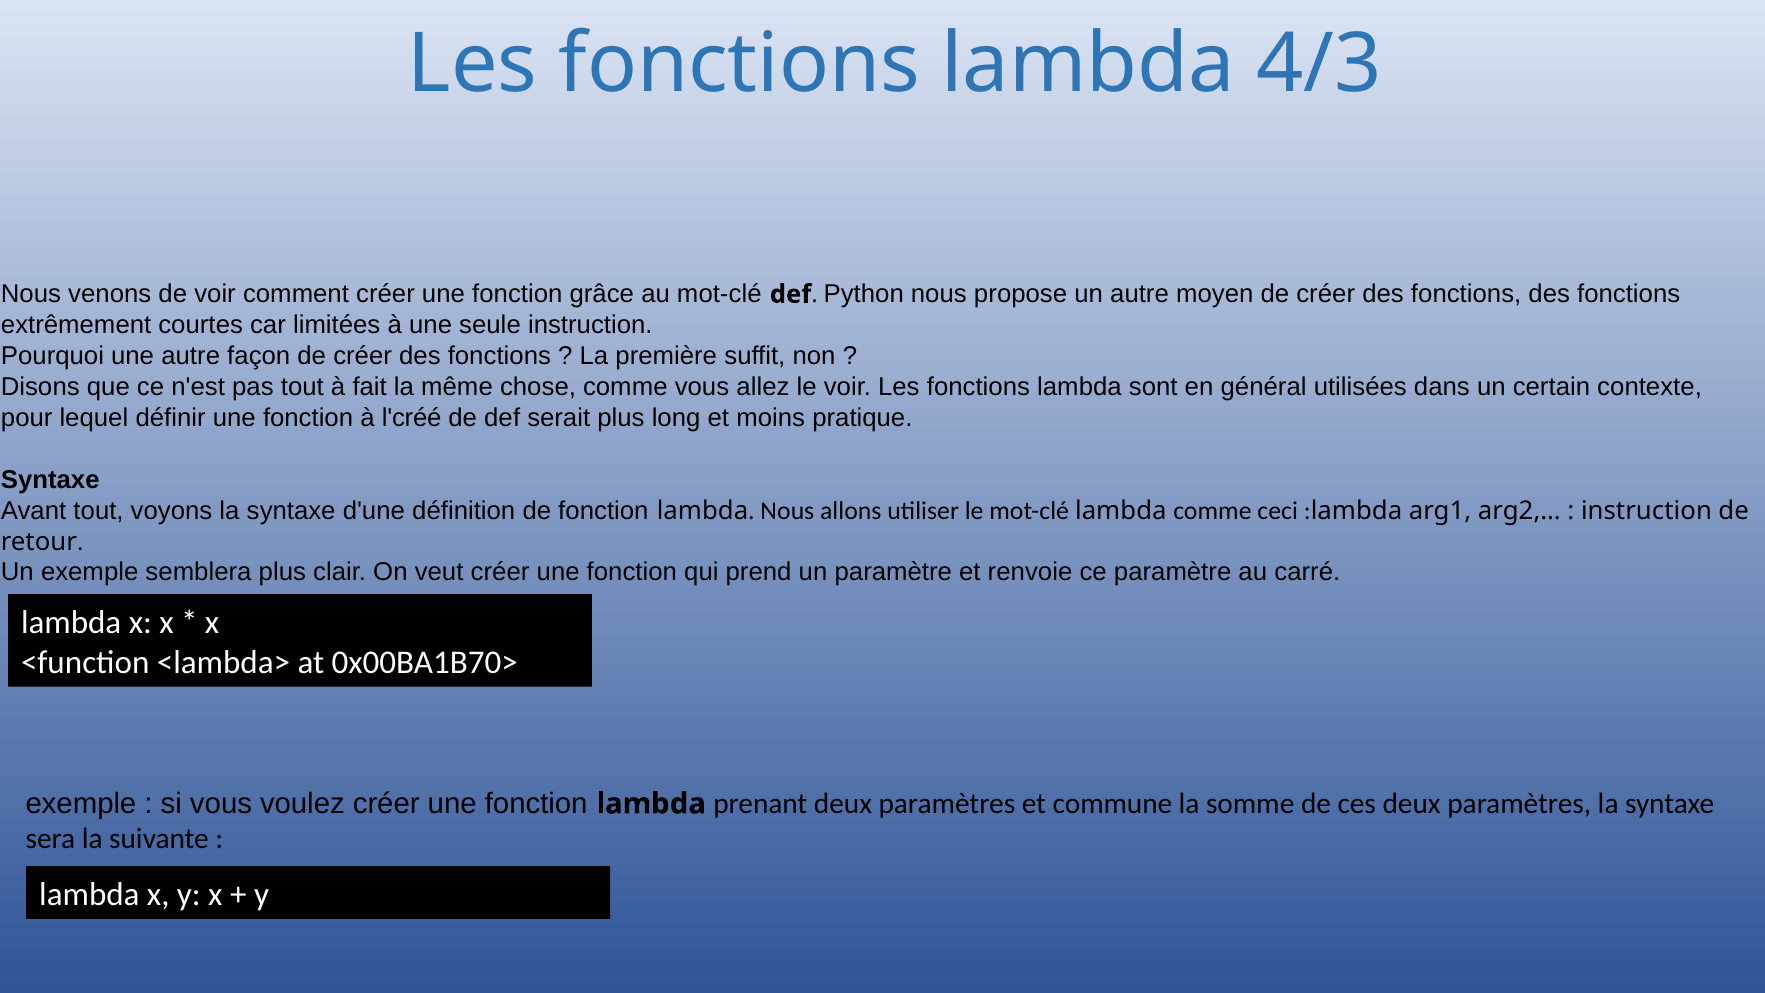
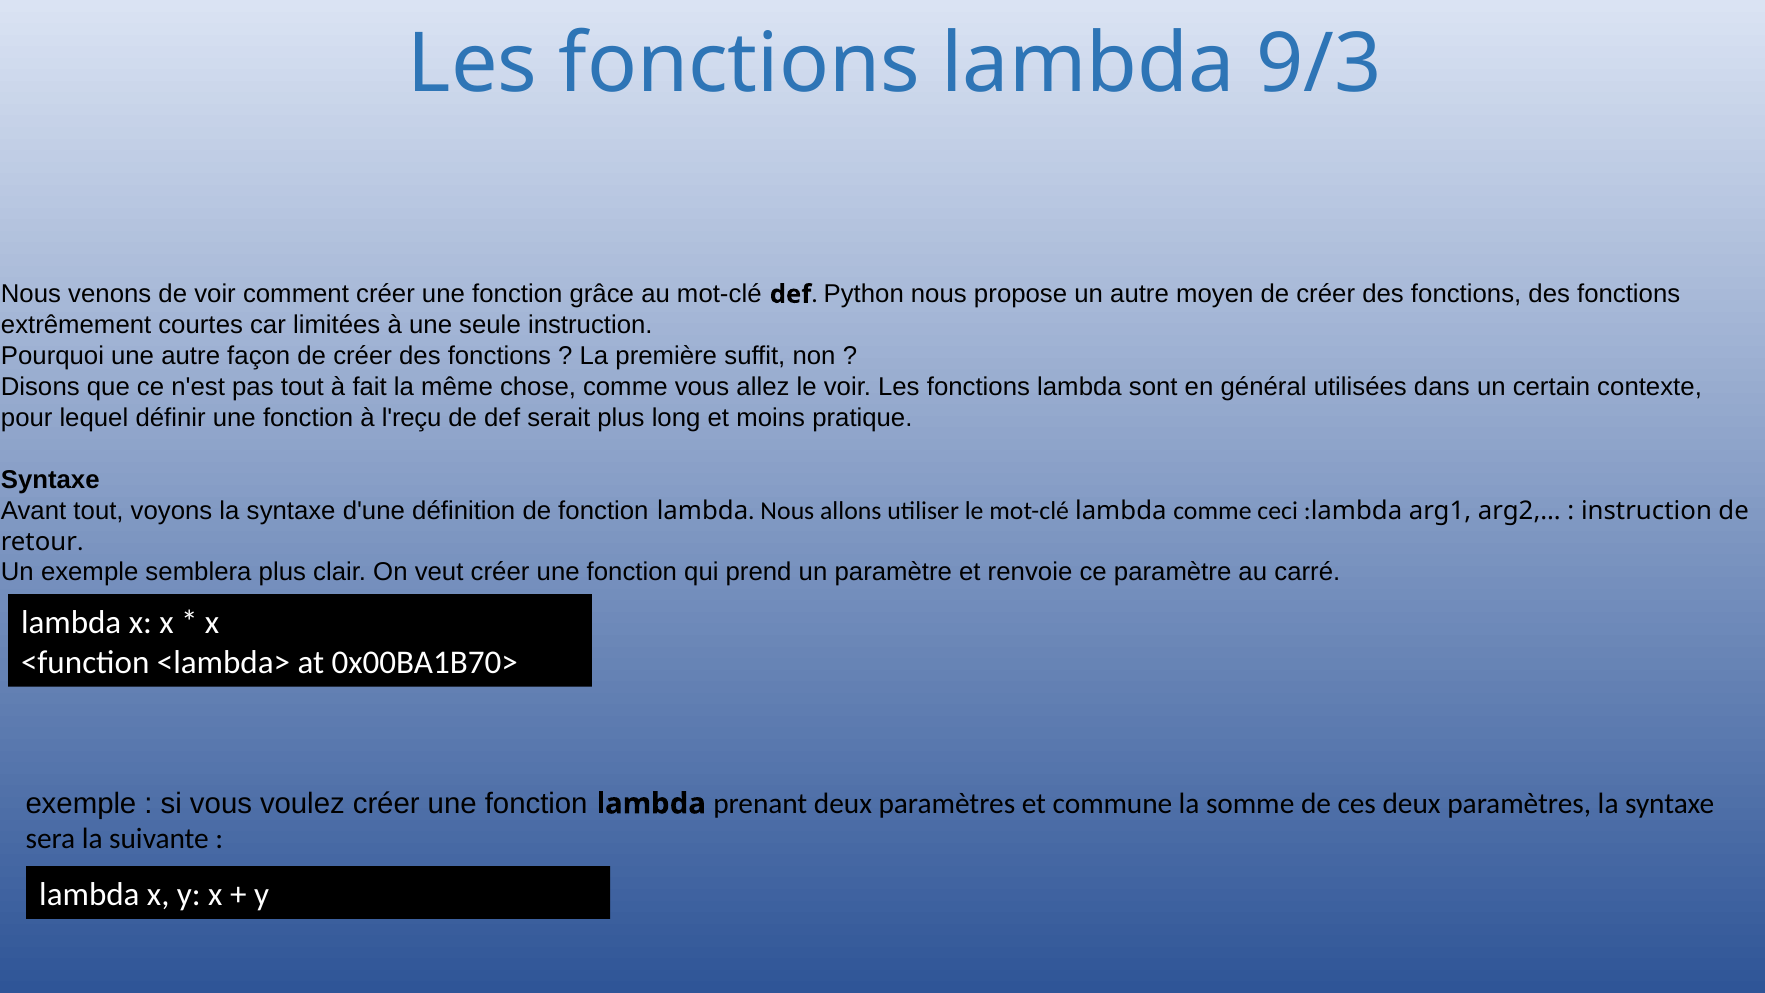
4/3: 4/3 -> 9/3 (1319, 65)
l'créé: l'créé -> l'reçu (412, 418)
